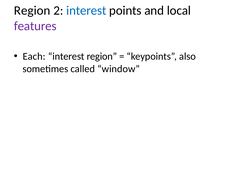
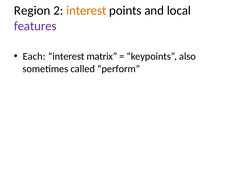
interest colour: blue -> orange (86, 11)
interest region: region -> matrix (102, 56)
window: window -> perform (119, 68)
